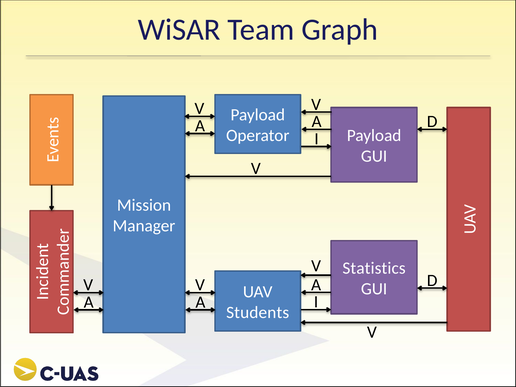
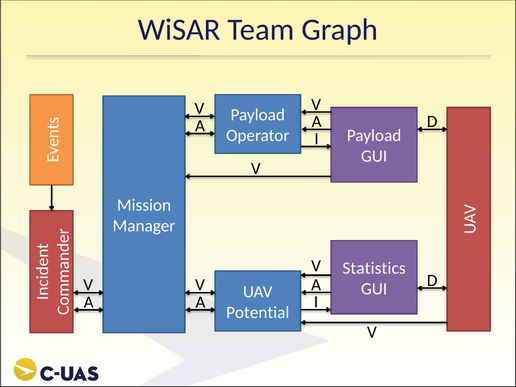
Students: Students -> Potential (258, 313)
